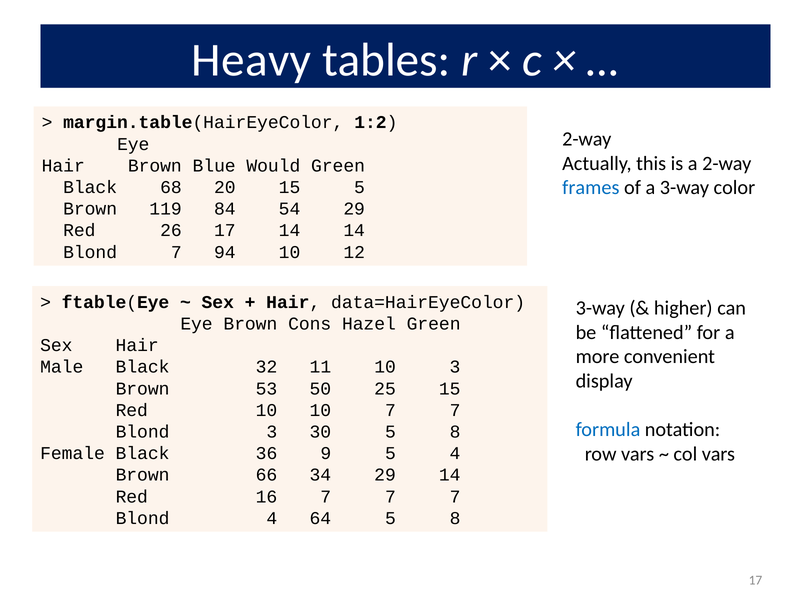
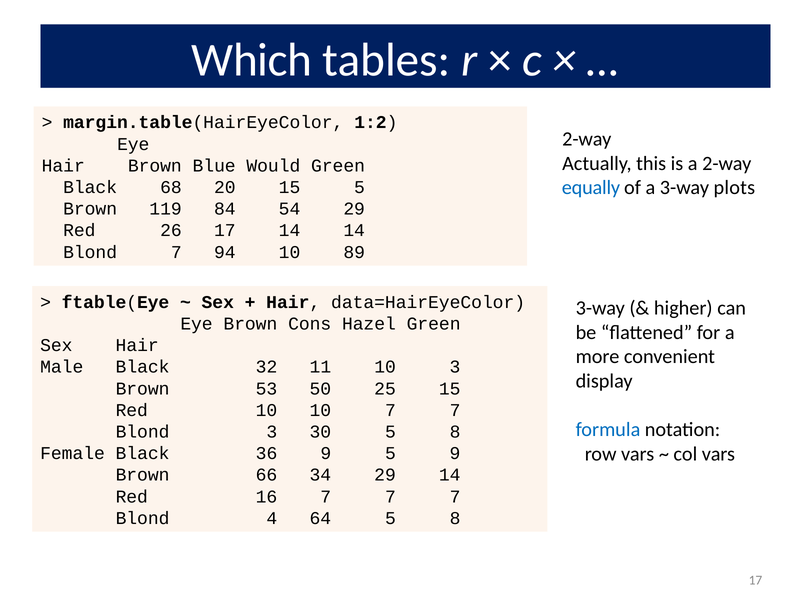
Heavy: Heavy -> Which (252, 60)
frames: frames -> equally (591, 188)
color: color -> plots (734, 188)
12: 12 -> 89 (354, 252)
5 4: 4 -> 9 (455, 454)
